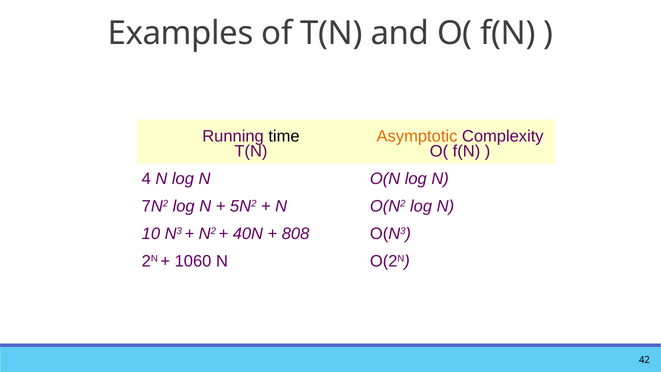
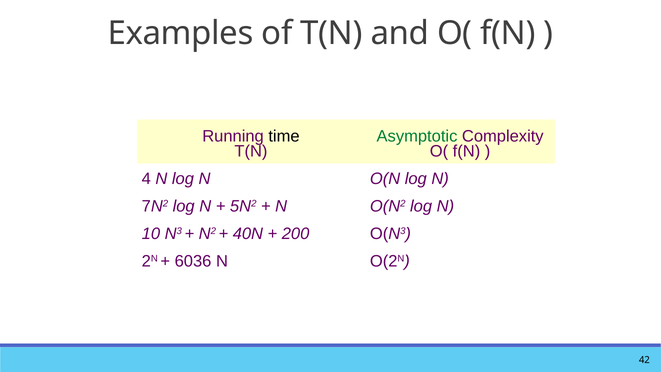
Asymptotic colour: orange -> green (417, 136)
808: 808 -> 200 (296, 234)
1060: 1060 -> 6036 (193, 261)
